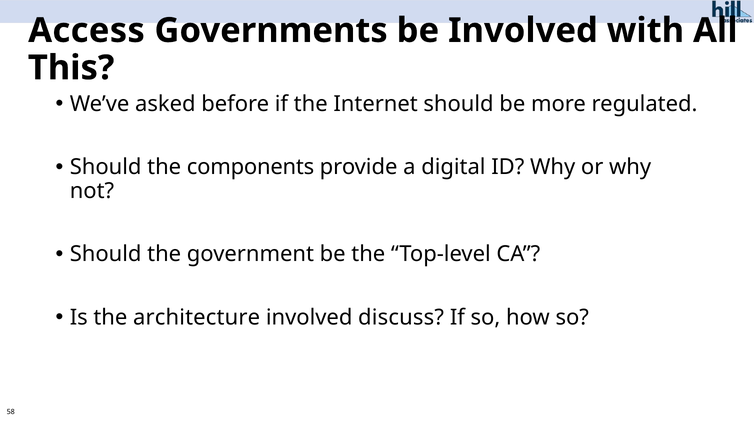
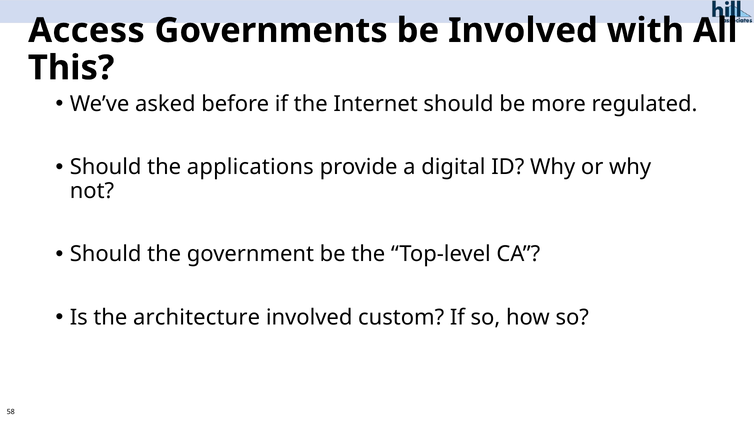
components: components -> applications (250, 167)
discuss: discuss -> custom (401, 317)
